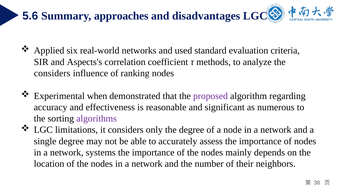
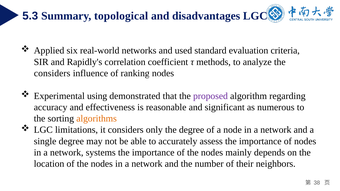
5.6: 5.6 -> 5.3 (30, 16)
approaches: approaches -> topological (121, 16)
Aspects's: Aspects's -> Rapidly's (85, 62)
when: when -> using (97, 96)
algorithms colour: purple -> orange (97, 119)
